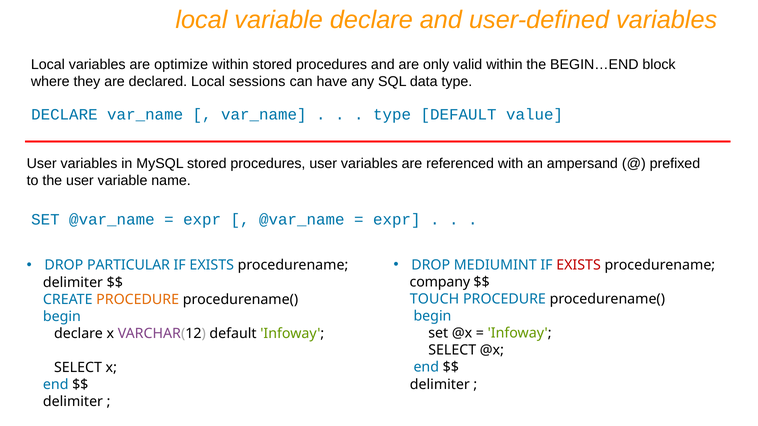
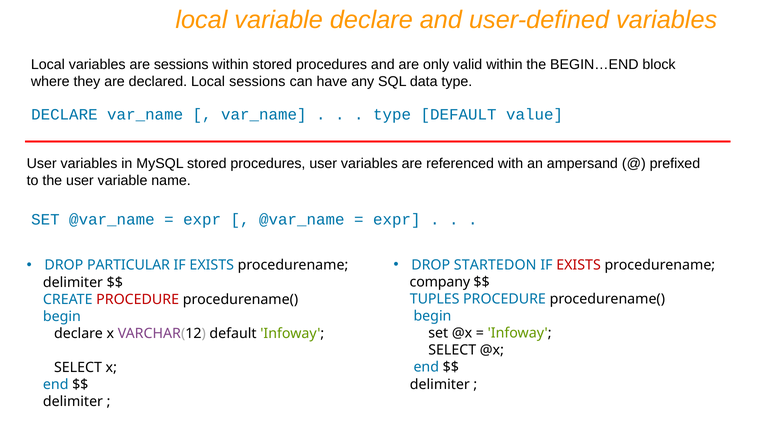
are optimize: optimize -> sessions (181, 64)
MEDIUMINT: MEDIUMINT -> STARTEDON (495, 265)
TOUCH: TOUCH -> TUPLES (435, 299)
PROCEDURE colour: orange -> red (138, 300)
